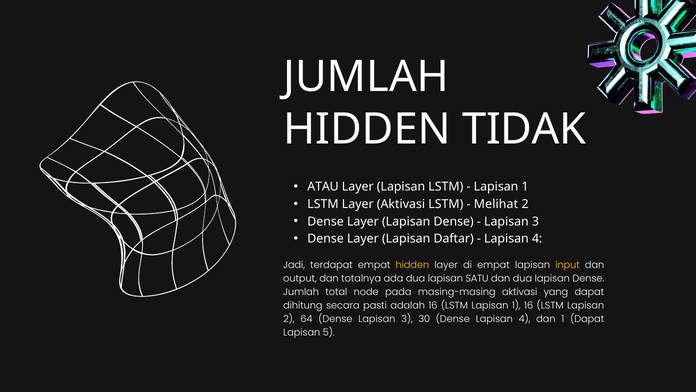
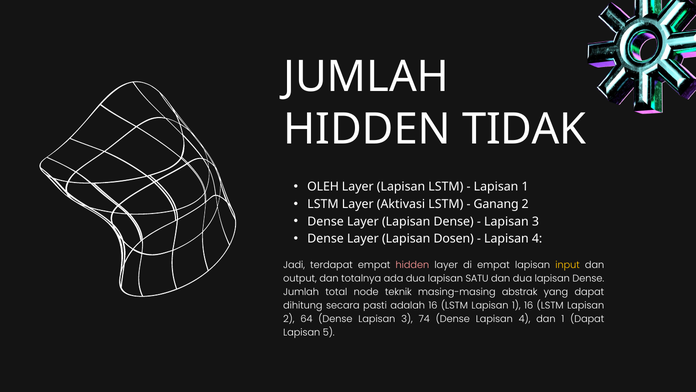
ATAU: ATAU -> OLEH (323, 187)
Melihat: Melihat -> Ganang (496, 204)
Daftar: Daftar -> Dosen (454, 238)
hidden colour: yellow -> pink (412, 265)
pada: pada -> teknik (398, 292)
masing-masing aktivasi: aktivasi -> abstrak (520, 292)
30: 30 -> 74 (424, 319)
